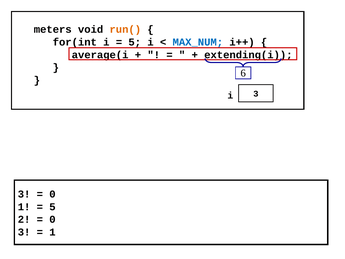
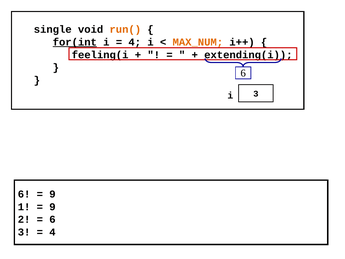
meters: meters -> single (53, 29)
for(int underline: none -> present (75, 42)
5: 5 -> 4 (135, 42)
MAX_NUM colour: blue -> orange (198, 42)
average(i: average(i -> feeling(i (100, 55)
3: 3 -> 6 (24, 194)
0: 0 -> 9 (52, 194)
5: 5 -> 9 (52, 207)
0: 0 -> 6 (52, 219)
1: 1 -> 4 (52, 232)
